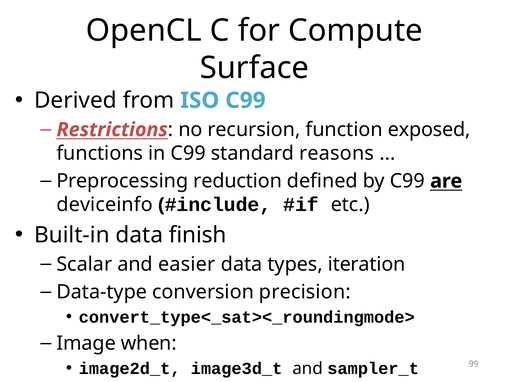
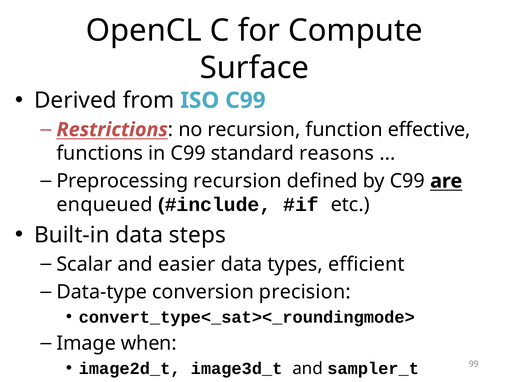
exposed: exposed -> effective (429, 130)
Preprocessing reduction: reduction -> recursion (238, 181)
deviceinfo: deviceinfo -> enqueued (105, 205)
finish: finish -> steps (198, 235)
iteration: iteration -> efficient (366, 264)
